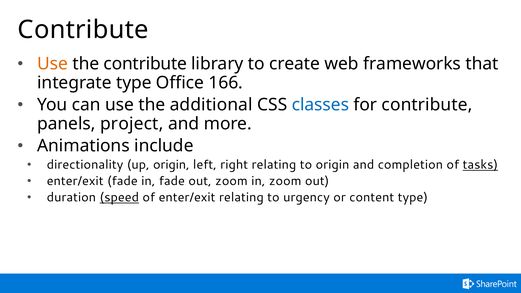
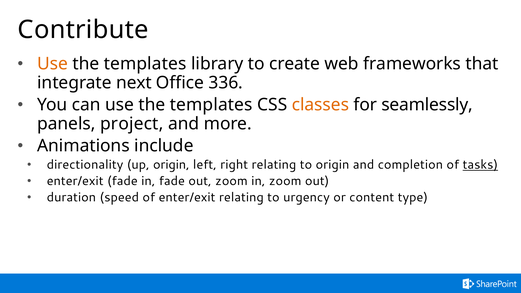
contribute: contribute -> templates (145, 64)
integrate type: type -> next (134, 83)
166: 166 -> 336 (226, 83)
can use the additional: additional -> templates (211, 105)
classes colour: blue -> orange (320, 105)
for contribute: contribute -> seamlessly (427, 105)
speed underline: present -> none (119, 197)
